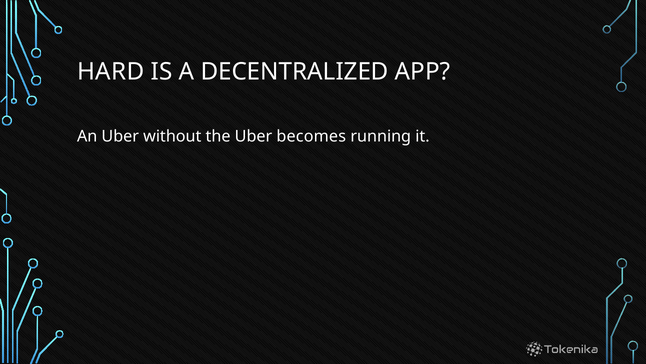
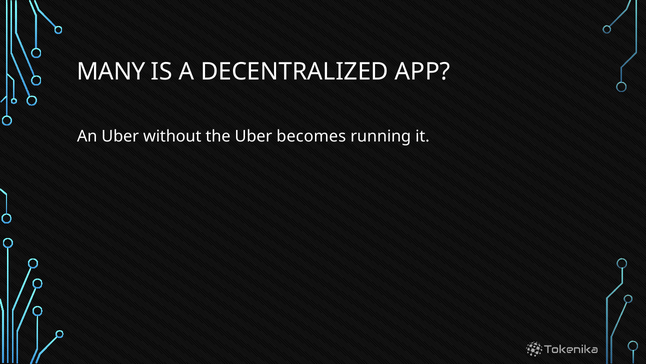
HARD: HARD -> MANY (111, 72)
